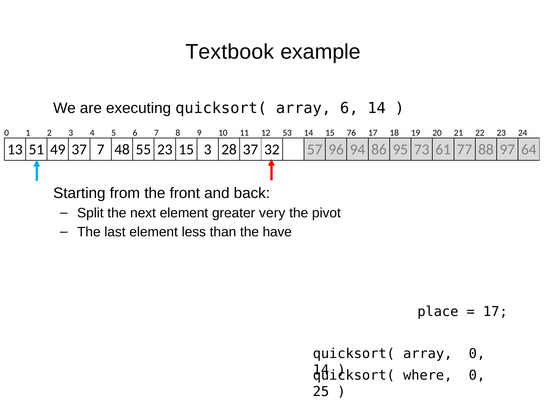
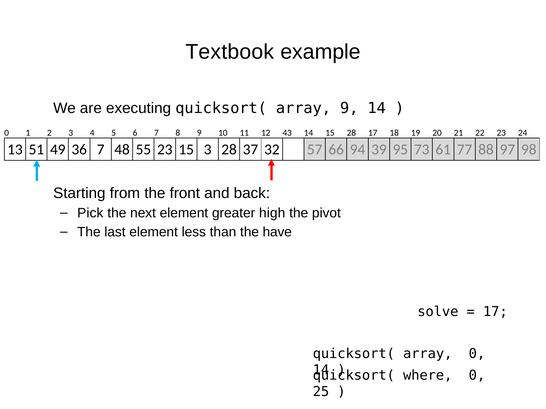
array 6: 6 -> 9 (349, 108)
53: 53 -> 43 (287, 133)
15 76: 76 -> 28 (351, 133)
49 37: 37 -> 36 (79, 150)
96: 96 -> 66 (336, 150)
86: 86 -> 39 (379, 150)
64: 64 -> 98 (529, 150)
Split: Split -> Pick (90, 213)
very: very -> high (272, 213)
place: place -> solve (438, 312)
